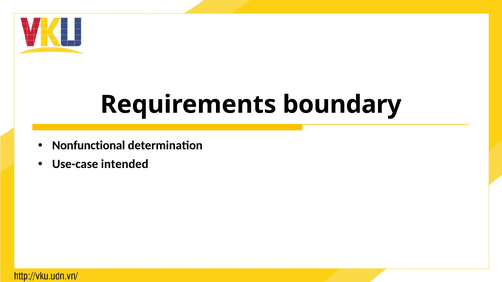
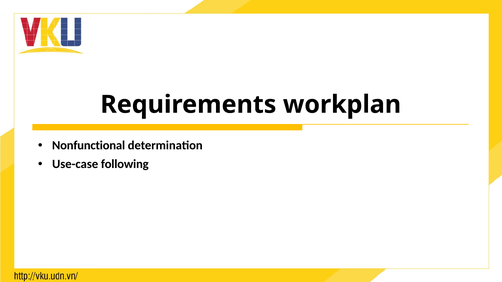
boundary: boundary -> workplan (342, 105)
intended: intended -> following (125, 164)
